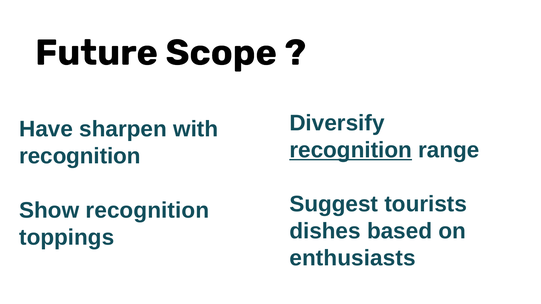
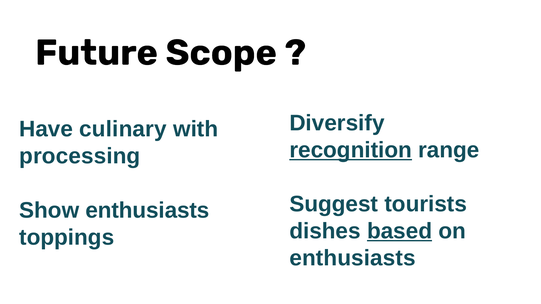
sharpen: sharpen -> culinary (123, 129)
recognition: recognition -> processing (80, 156)
Show recognition: recognition -> enthusiasts (147, 210)
based underline: none -> present (400, 231)
